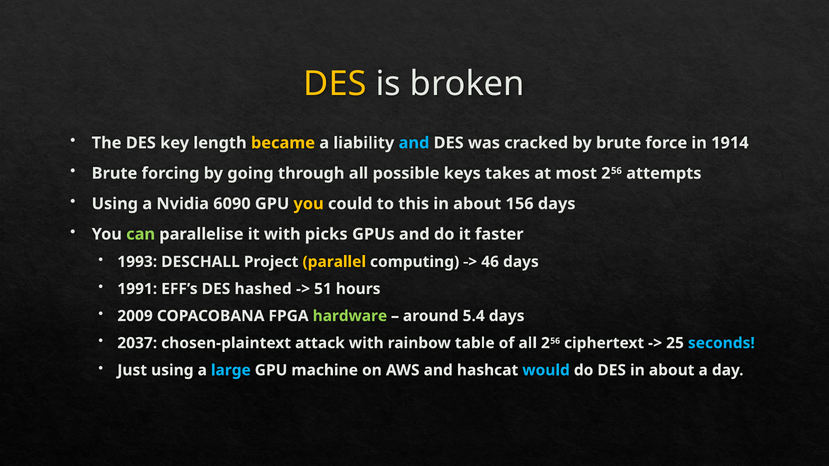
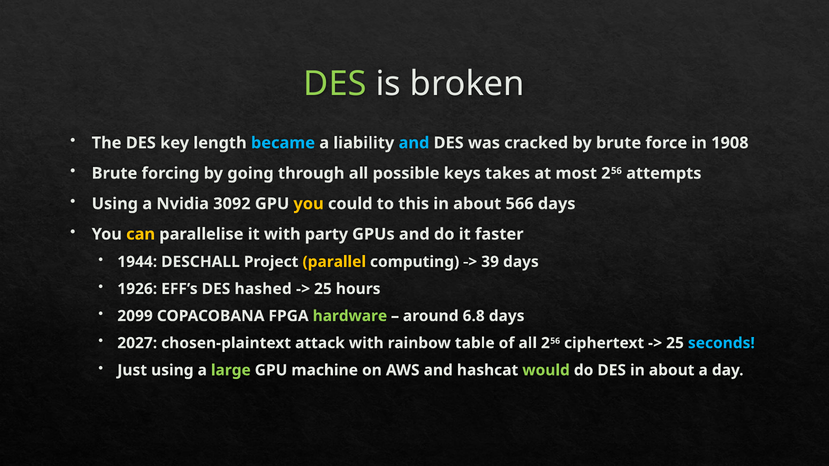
DES colour: yellow -> light green (335, 84)
became colour: yellow -> light blue (283, 143)
1914: 1914 -> 1908 (730, 143)
6090: 6090 -> 3092 (232, 204)
156: 156 -> 566 (520, 204)
can colour: light green -> yellow (141, 234)
picks: picks -> party (326, 234)
1993: 1993 -> 1944 (137, 262)
46: 46 -> 39 (490, 262)
1991: 1991 -> 1926 (137, 289)
51: 51 -> 25 (323, 289)
2009: 2009 -> 2099 (135, 316)
5.4: 5.4 -> 6.8 (474, 316)
2037: 2037 -> 2027 (137, 343)
large colour: light blue -> light green (231, 370)
would colour: light blue -> light green (546, 370)
